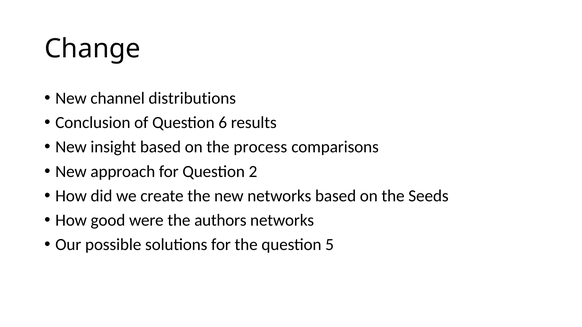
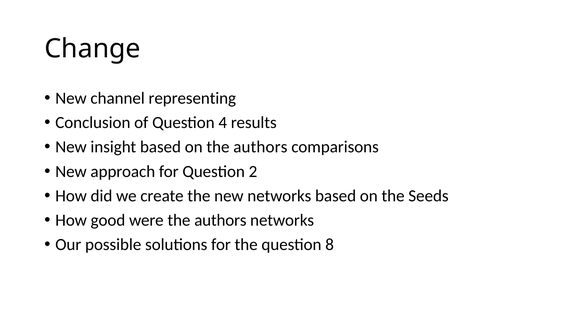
distributions: distributions -> representing (192, 98)
6: 6 -> 4 (223, 123)
on the process: process -> authors (260, 147)
5: 5 -> 8 (330, 245)
